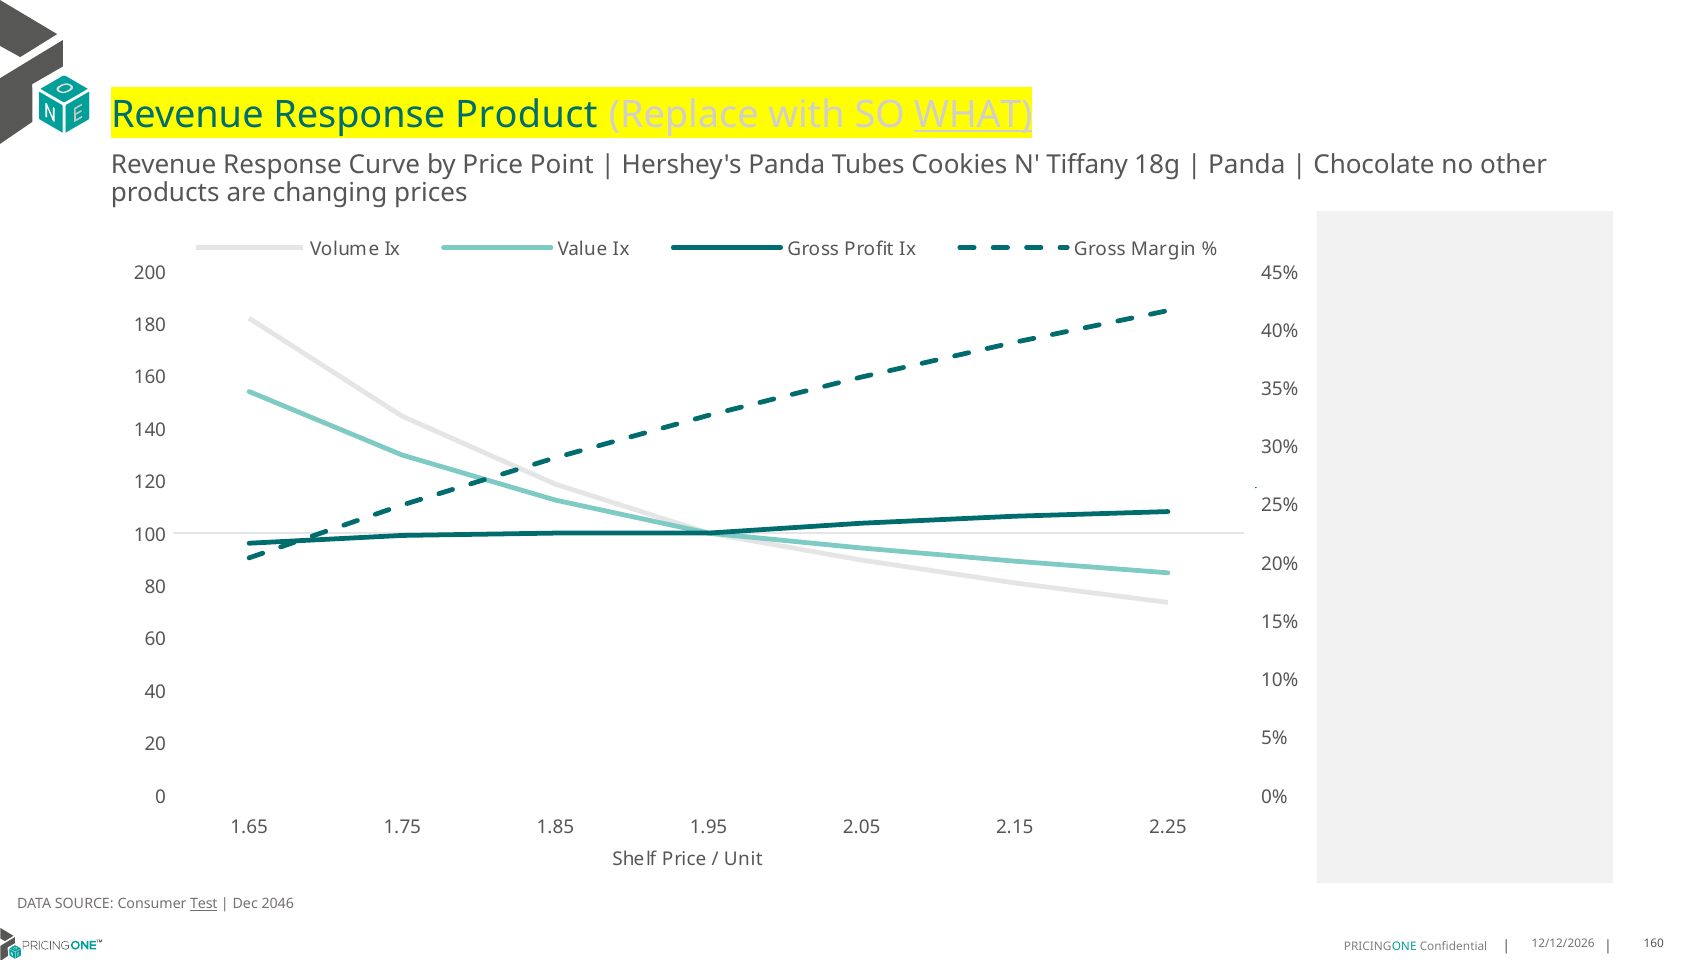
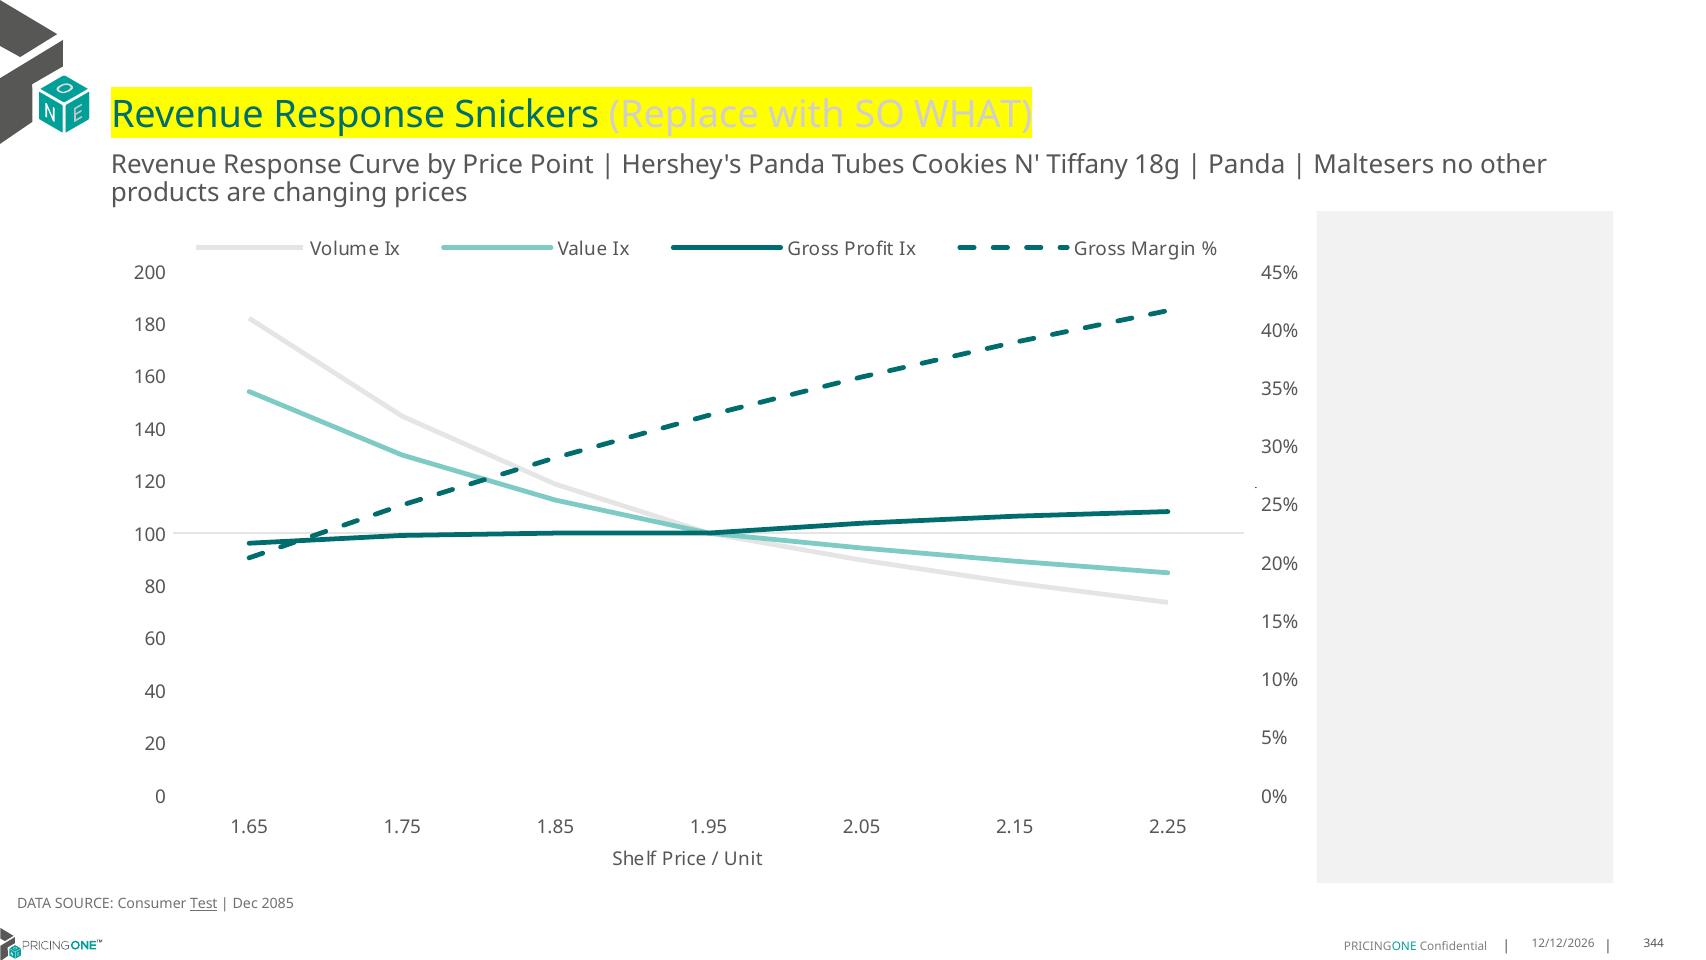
Product: Product -> Snickers (527, 115)
WHAT underline: present -> none (973, 115)
Chocolate: Chocolate -> Maltesers (1374, 165)
2046: 2046 -> 2085 (278, 904)
160: 160 -> 344 (1654, 944)
